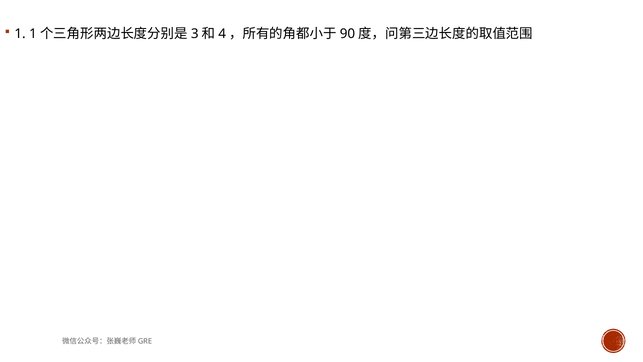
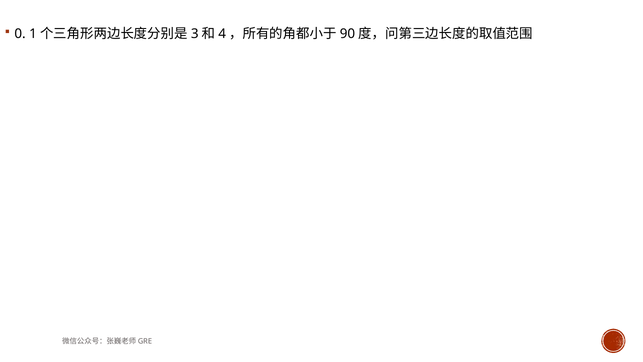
1: 1 -> 0 (20, 34)
